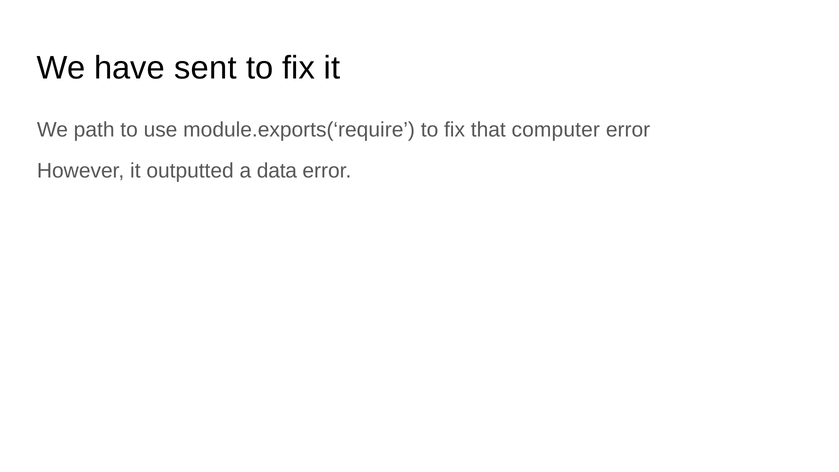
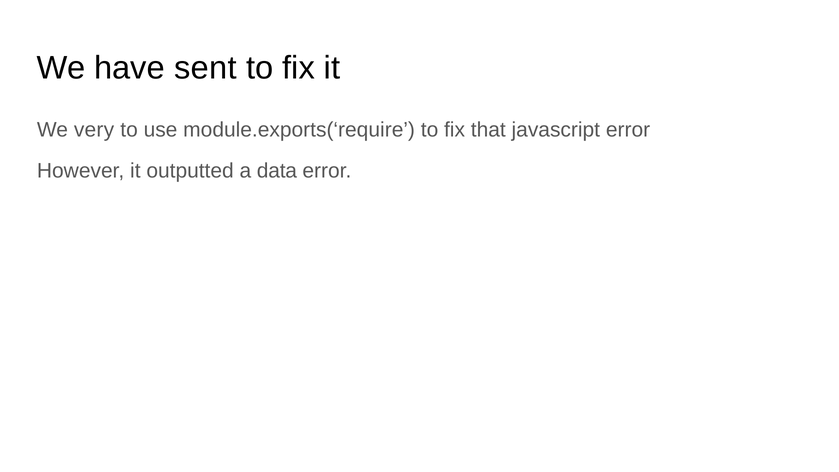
path: path -> very (94, 130)
computer: computer -> javascript (556, 130)
